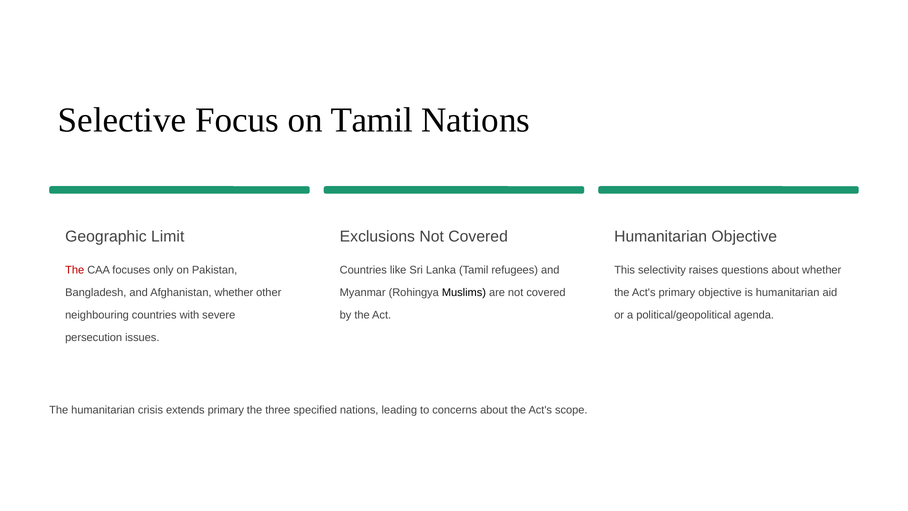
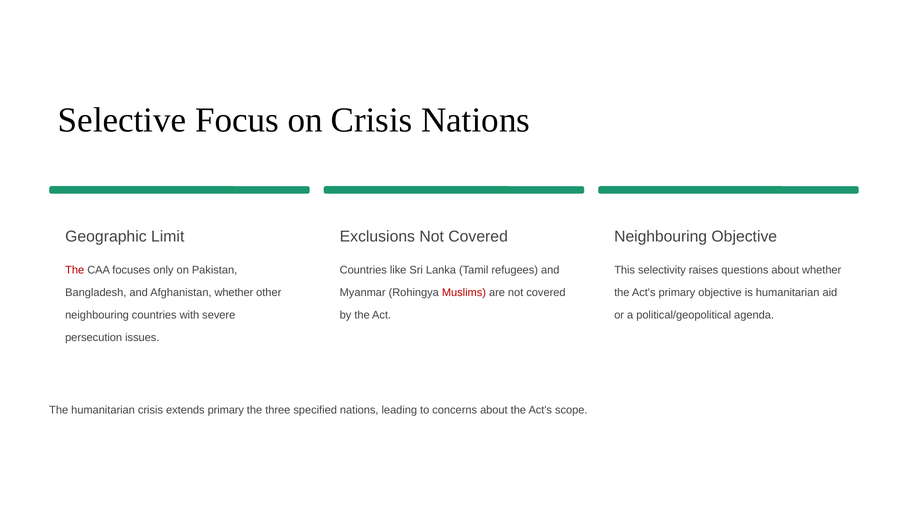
on Tamil: Tamil -> Crisis (372, 120)
Humanitarian: Humanitarian -> Neighbouring (661, 236)
Muslims colour: black -> red (464, 293)
